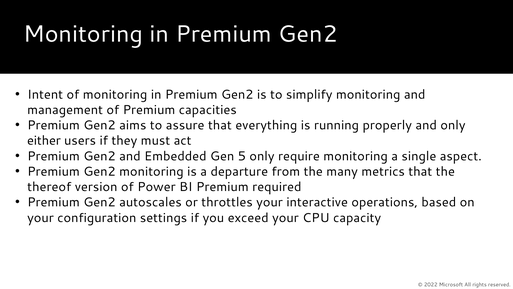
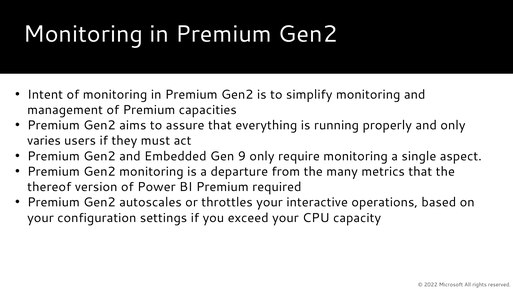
either: either -> varies (44, 141)
5: 5 -> 9 (242, 156)
